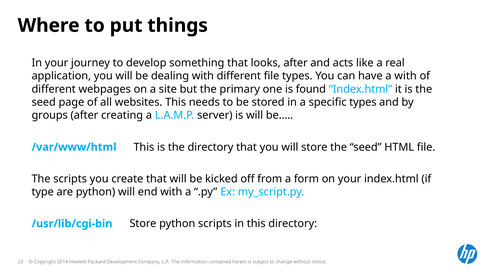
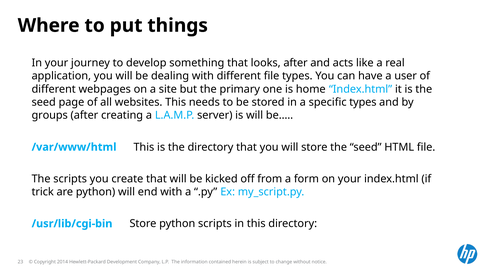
a with: with -> user (406, 76)
found: found -> home (311, 89)
type: type -> trick (43, 192)
